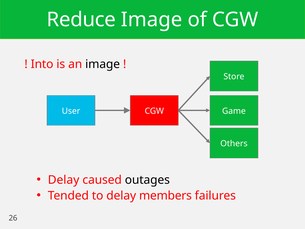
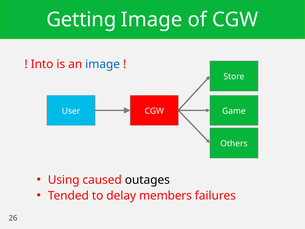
Reduce: Reduce -> Getting (81, 20)
image colour: black -> blue (103, 64)
Delay: Delay -> Using (64, 180)
